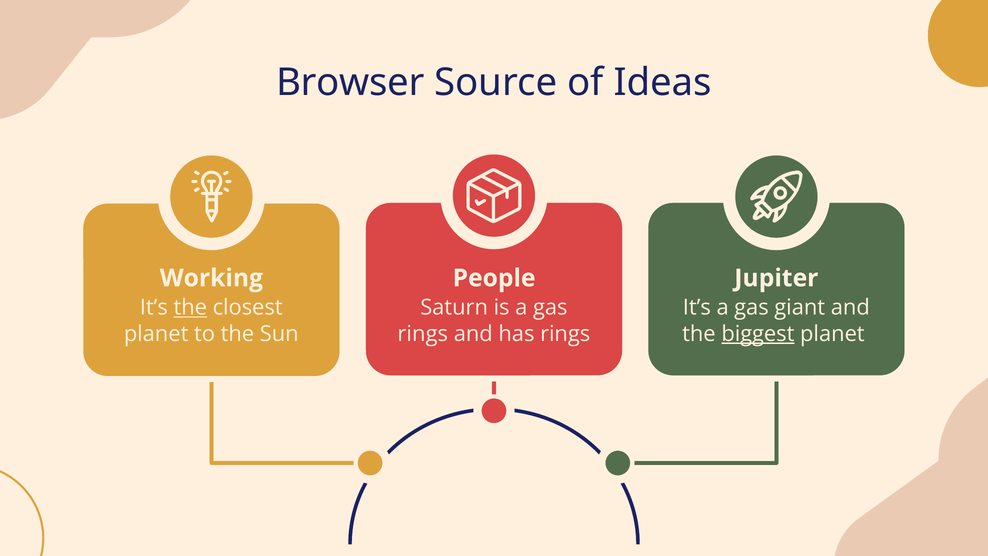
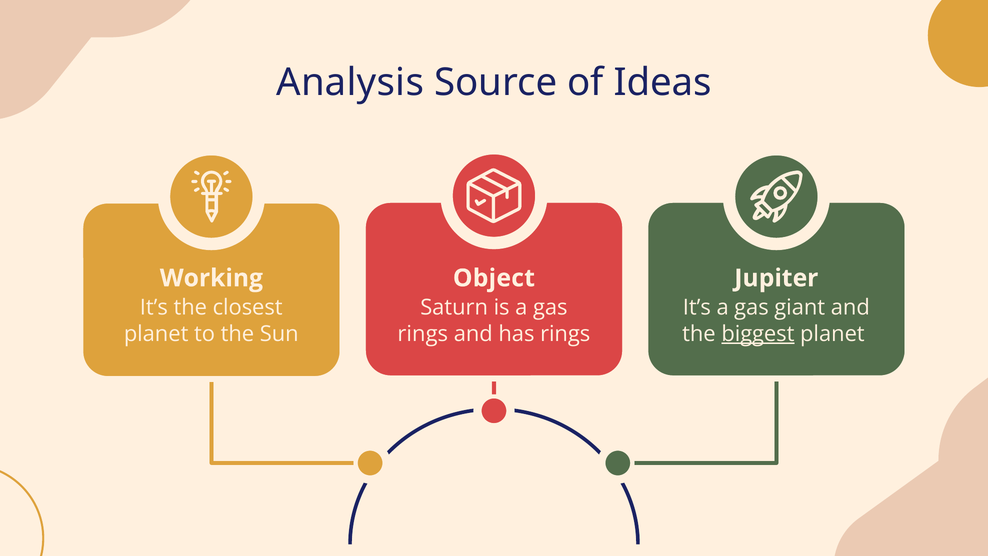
Browser: Browser -> Analysis (350, 83)
People: People -> Object (494, 278)
the underline: present -> none (190, 307)
